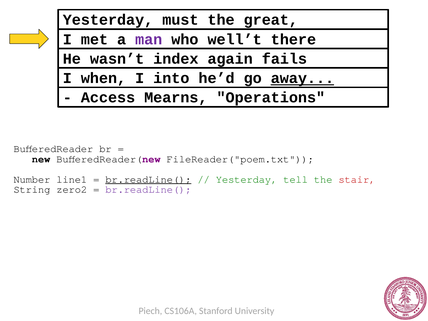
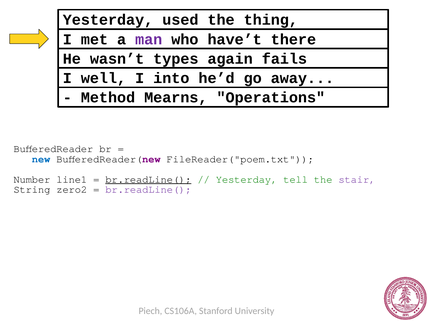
must: must -> used (180, 20)
great: great -> thing (271, 20)
well’t: well’t -> have’t (235, 39)
index: index -> types (176, 59)
when: when -> well (103, 78)
away underline: present -> none (302, 78)
Access: Access -> Method (108, 98)
new colour: black -> blue (41, 159)
stair colour: red -> purple (357, 179)
